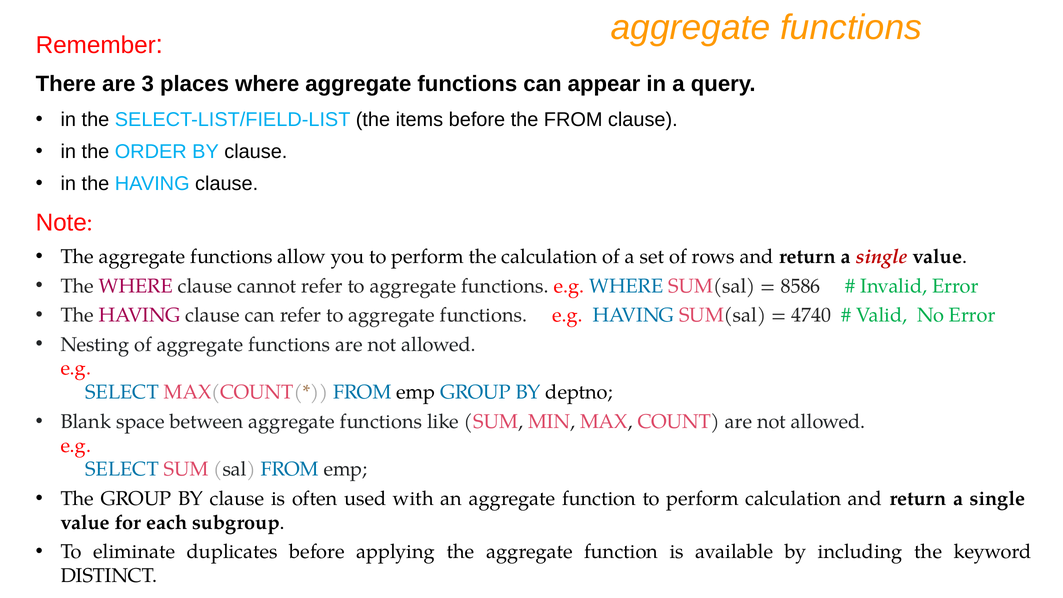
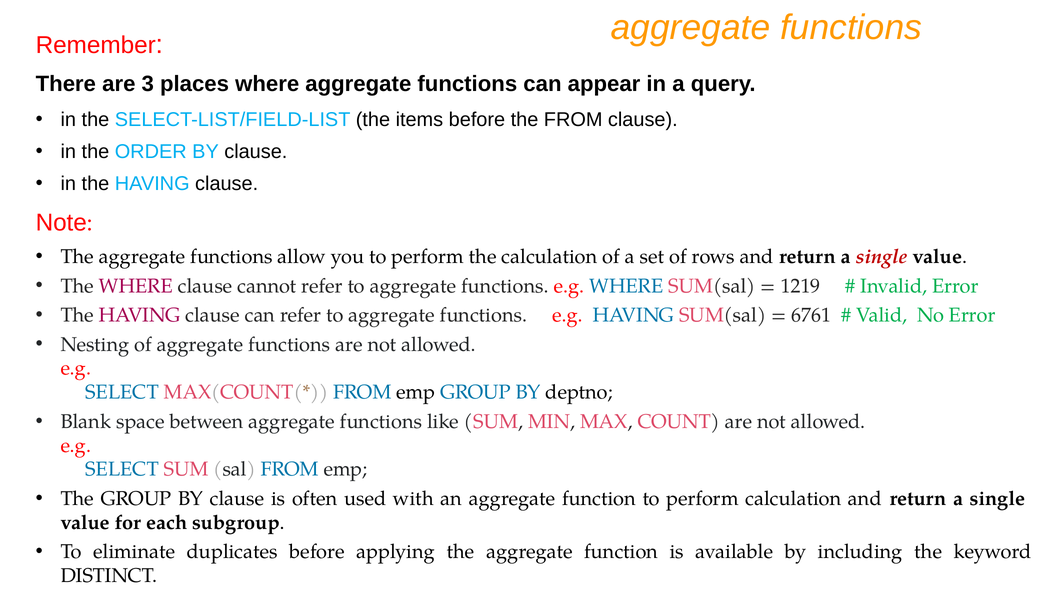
8586: 8586 -> 1219 (801, 286)
4740: 4740 -> 6761 (811, 315)
